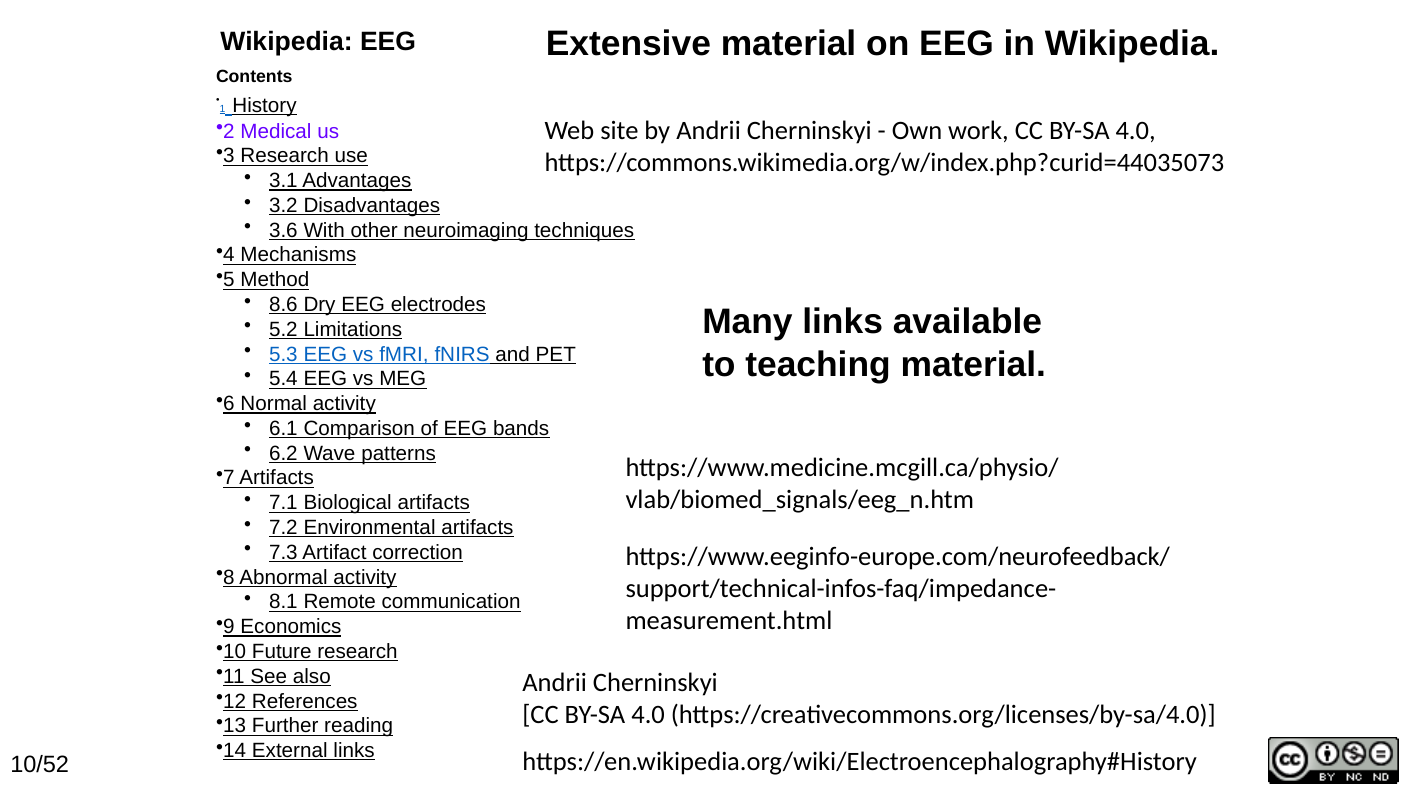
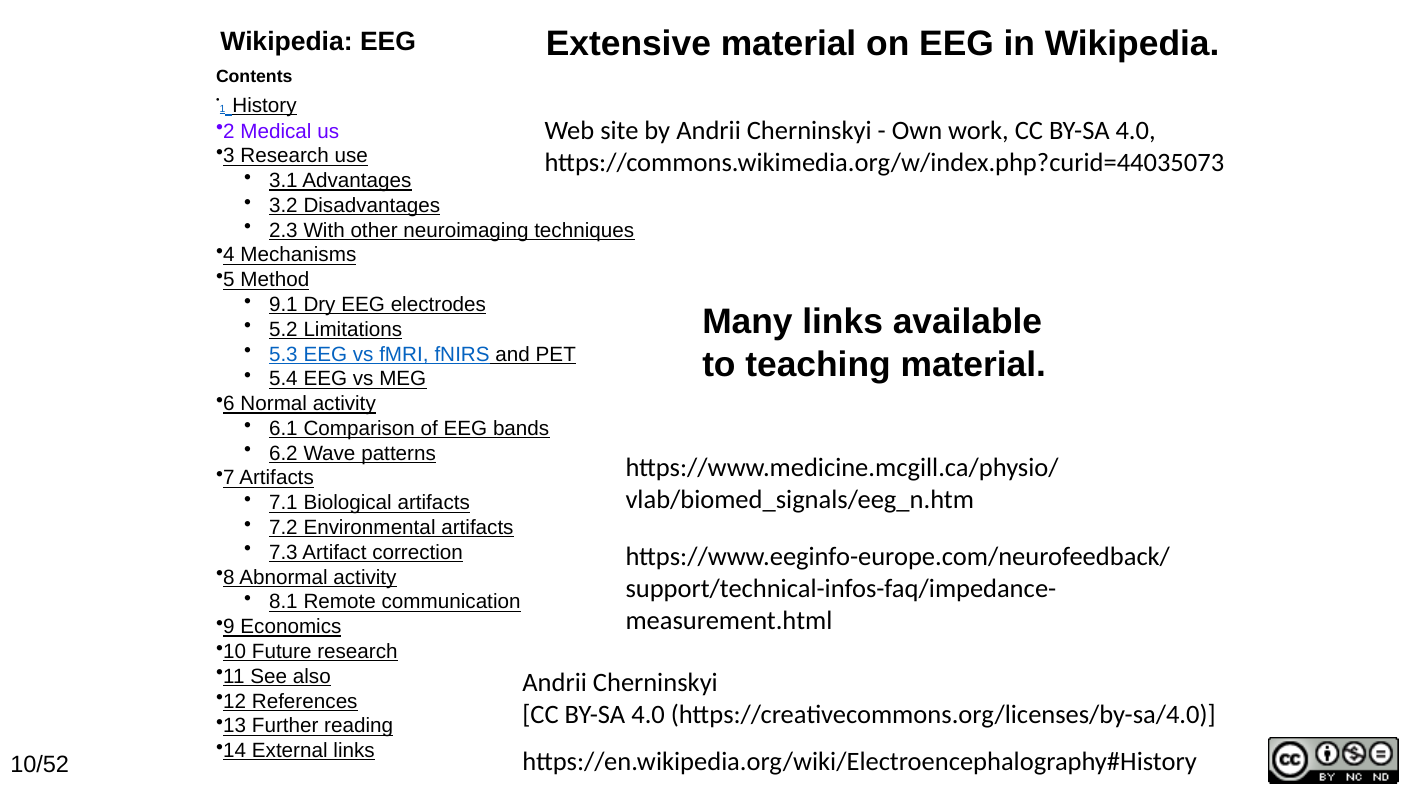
3.6: 3.6 -> 2.3 (283, 230)
8.6: 8.6 -> 9.1 (283, 305)
